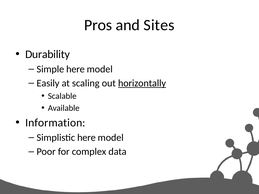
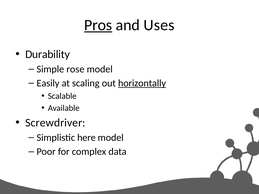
Pros underline: none -> present (98, 25)
Sites: Sites -> Uses (159, 25)
Simple here: here -> rose (75, 69)
Information: Information -> Screwdriver (55, 123)
